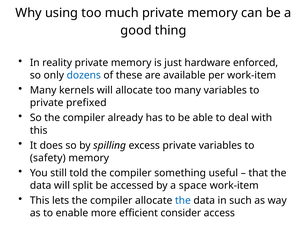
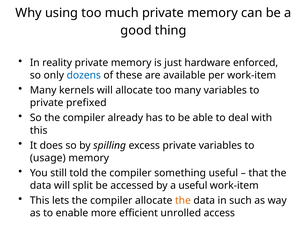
safety: safety -> usage (48, 158)
a space: space -> useful (193, 186)
the colour: blue -> orange (183, 201)
consider: consider -> unrolled (181, 213)
